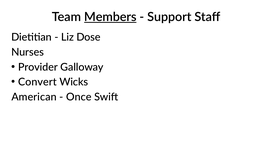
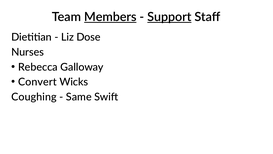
Support underline: none -> present (169, 17)
Provider: Provider -> Rebecca (38, 67)
American: American -> Coughing (34, 97)
Once: Once -> Same (79, 97)
